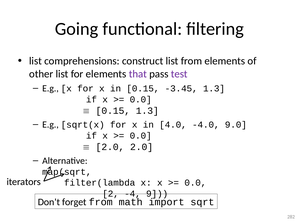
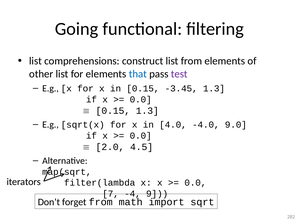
that colour: purple -> blue (138, 74)
2.0 2.0: 2.0 -> 4.5 (142, 147)
2: 2 -> 7 (111, 194)
